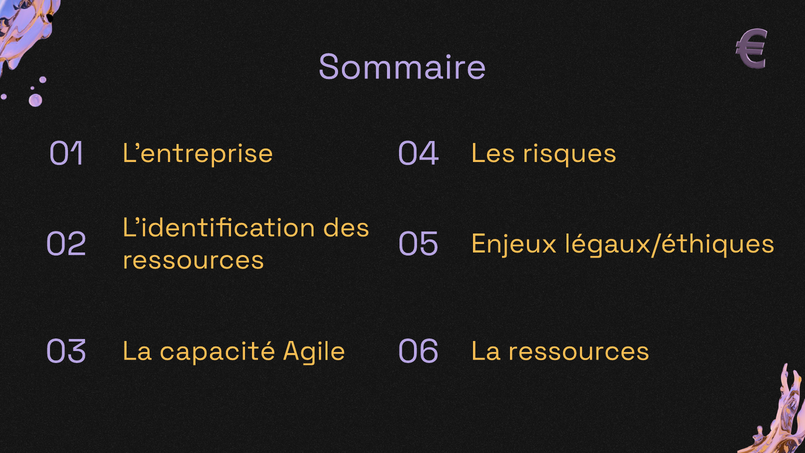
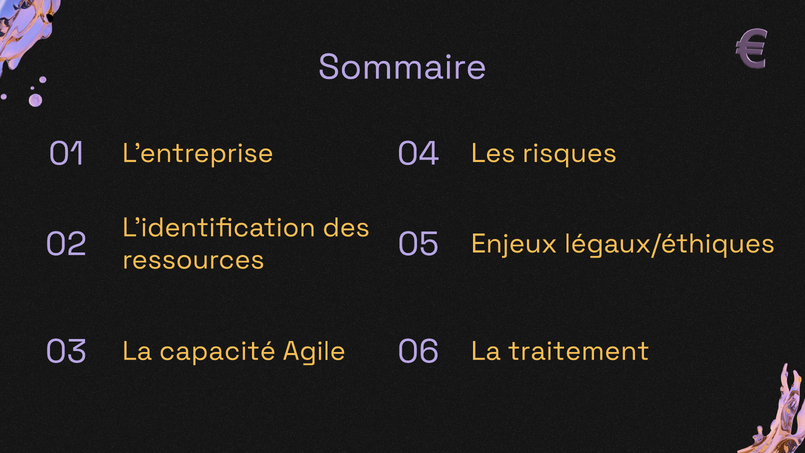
La ressources: ressources -> traitement (579, 351)
